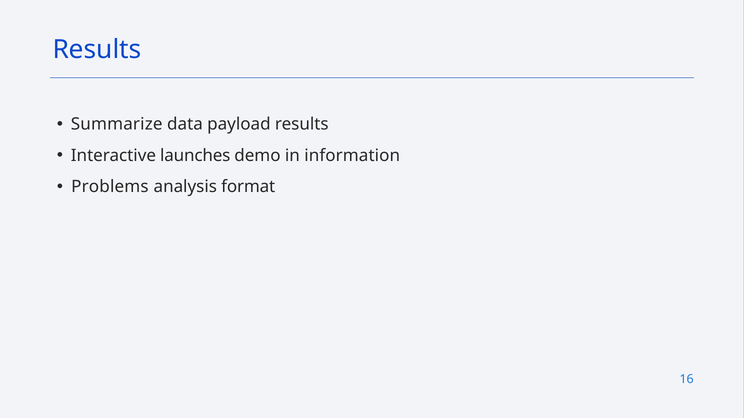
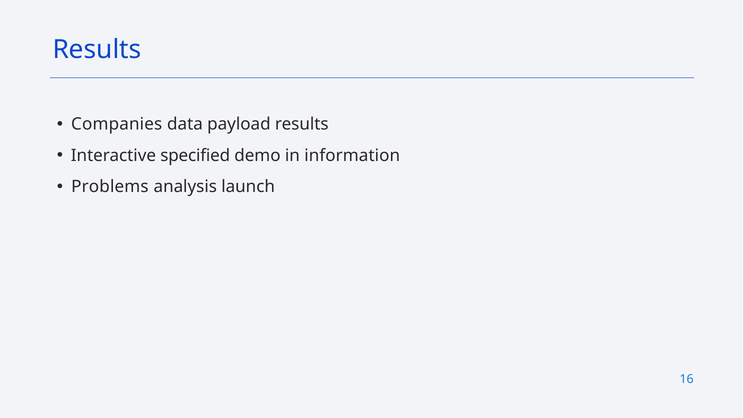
Summarize: Summarize -> Companies (117, 124)
launches: launches -> specified (195, 156)
format: format -> launch (248, 187)
